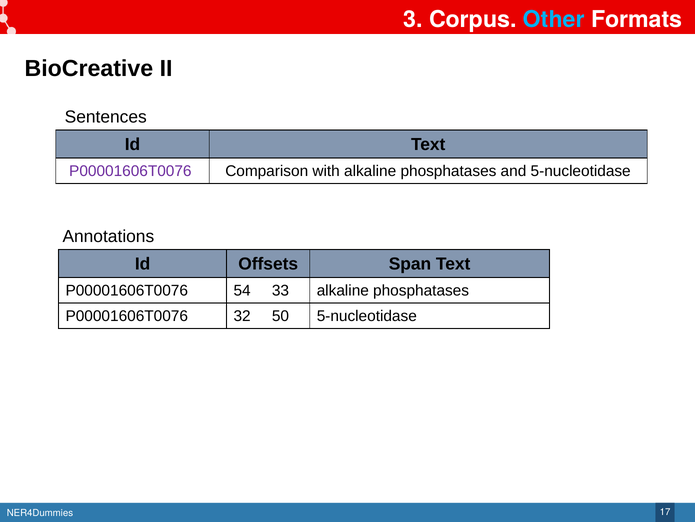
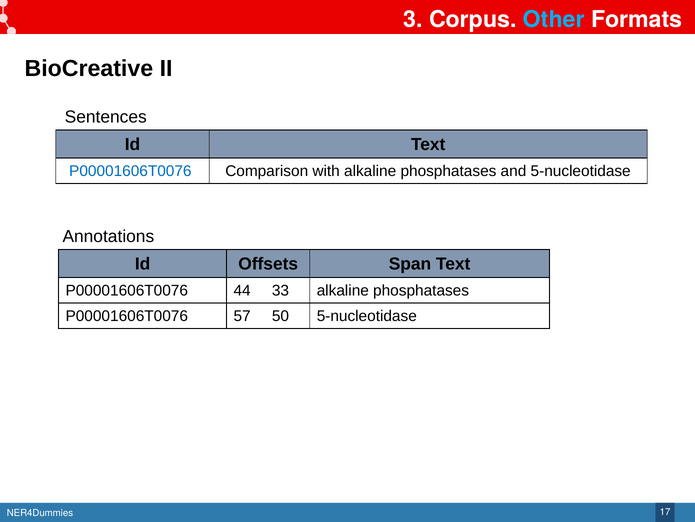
P00001606T0076 colour: purple -> blue (130, 171)
54: 54 -> 44 (242, 290)
32: 32 -> 57 (242, 316)
